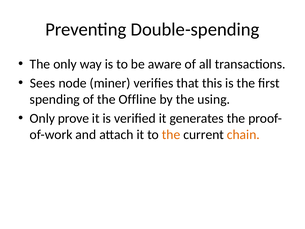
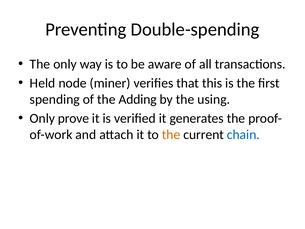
Sees: Sees -> Held (43, 83)
Offline: Offline -> Adding (138, 99)
chain colour: orange -> blue (243, 134)
